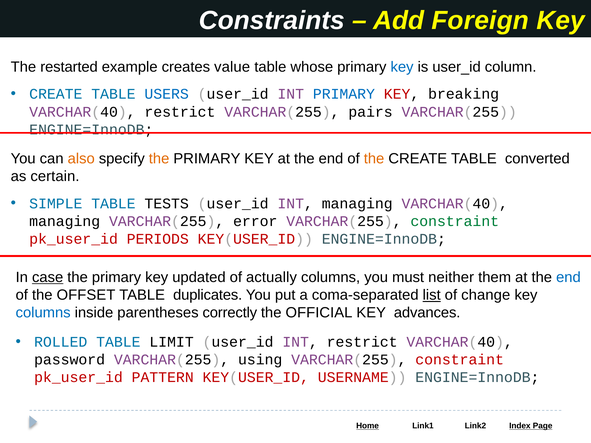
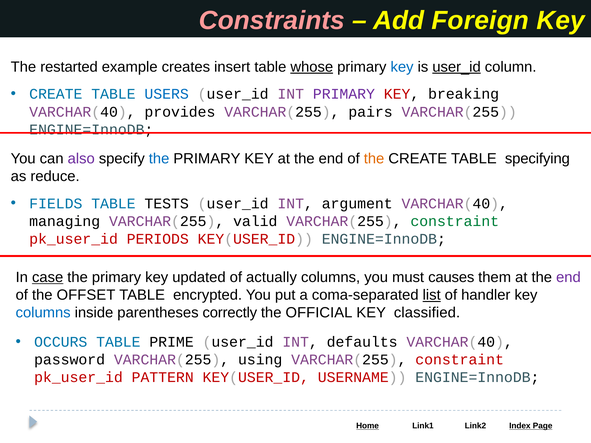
Constraints colour: white -> pink (272, 21)
value: value -> insert (232, 67)
whose underline: none -> present (312, 67)
user_id underline: none -> present (457, 67)
PRIMARY colour: blue -> purple (344, 94)
VARCHAR(40 restrict: restrict -> provides (180, 112)
also colour: orange -> purple (81, 159)
the colour: orange -> blue (159, 159)
converted: converted -> specifying (537, 159)
certain: certain -> reduce (55, 176)
SIMPLE: SIMPLE -> FIELDS (56, 204)
INT managing: managing -> argument (357, 204)
error: error -> valid (255, 221)
neither: neither -> causes (451, 278)
end colour: blue -> purple (568, 278)
duplicates: duplicates -> encrypted (208, 295)
change: change -> handler (486, 295)
advances: advances -> classified (427, 313)
ROLLED: ROLLED -> OCCURS (61, 342)
LIMIT: LIMIT -> PRIME (172, 342)
INT restrict: restrict -> defaults (362, 342)
